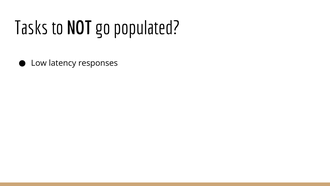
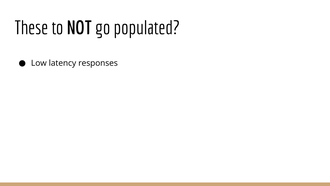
Tasks: Tasks -> These (31, 28)
